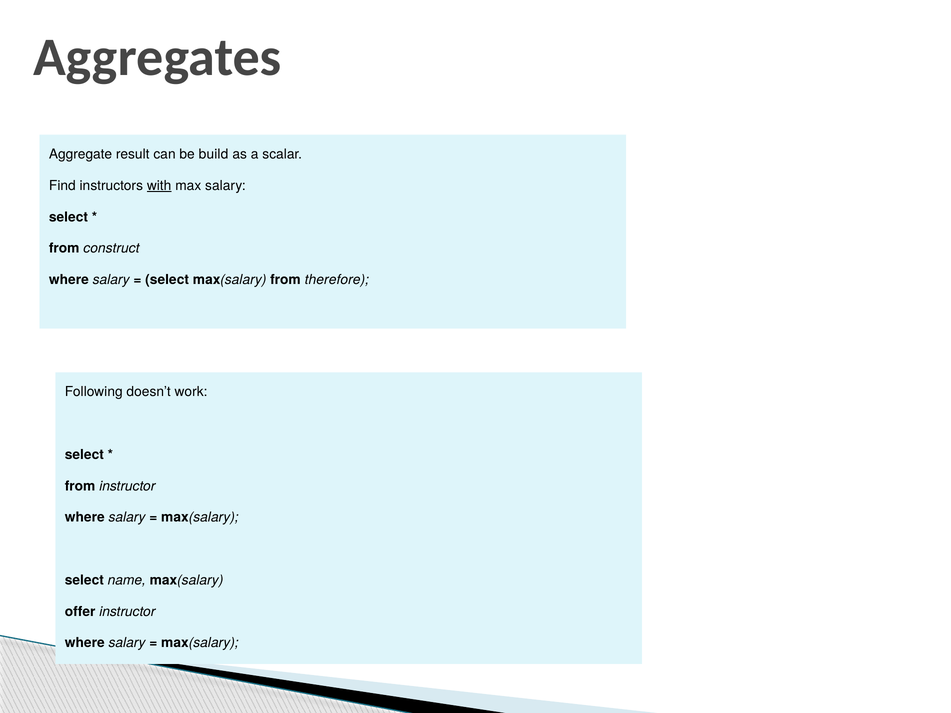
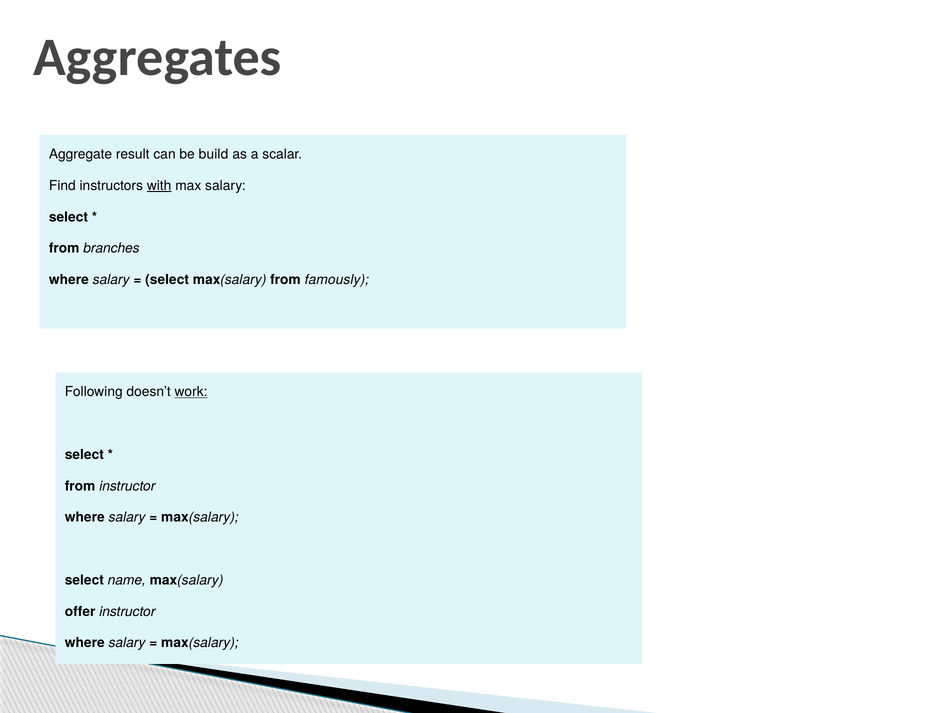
construct: construct -> branches (111, 248)
therefore: therefore -> famously (337, 280)
work underline: none -> present (191, 392)
